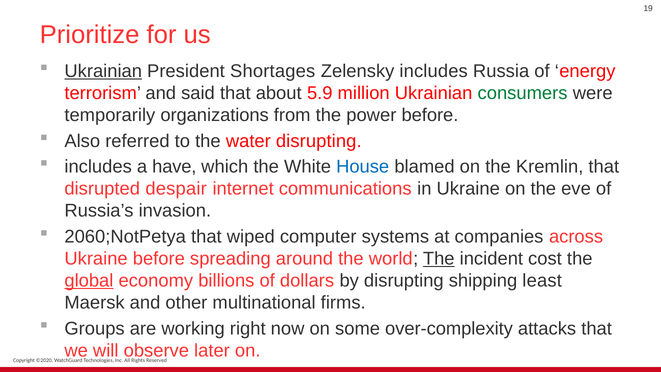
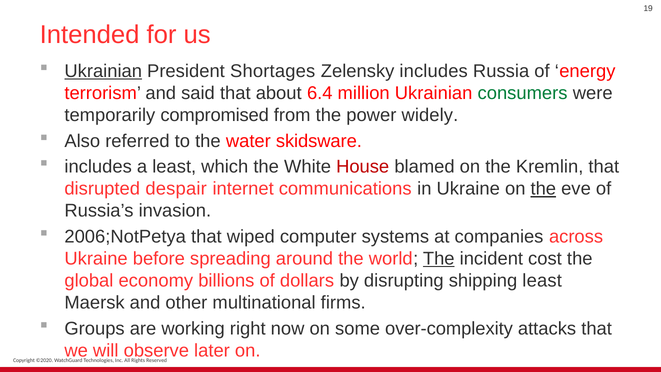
Prioritize: Prioritize -> Intended (90, 35)
5.9: 5.9 -> 6.4 (320, 93)
organizations: organizations -> compromised (215, 115)
power before: before -> widely (430, 115)
water disrupting: disrupting -> skidsware (319, 141)
a have: have -> least (174, 167)
House colour: blue -> red (363, 167)
the underline: none -> present (543, 189)
2060;NotPetya: 2060;NotPetya -> 2006;NotPetya (125, 237)
global underline: present -> none (89, 281)
